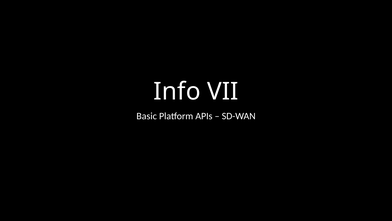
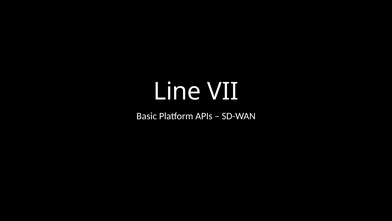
Info: Info -> Line (177, 91)
